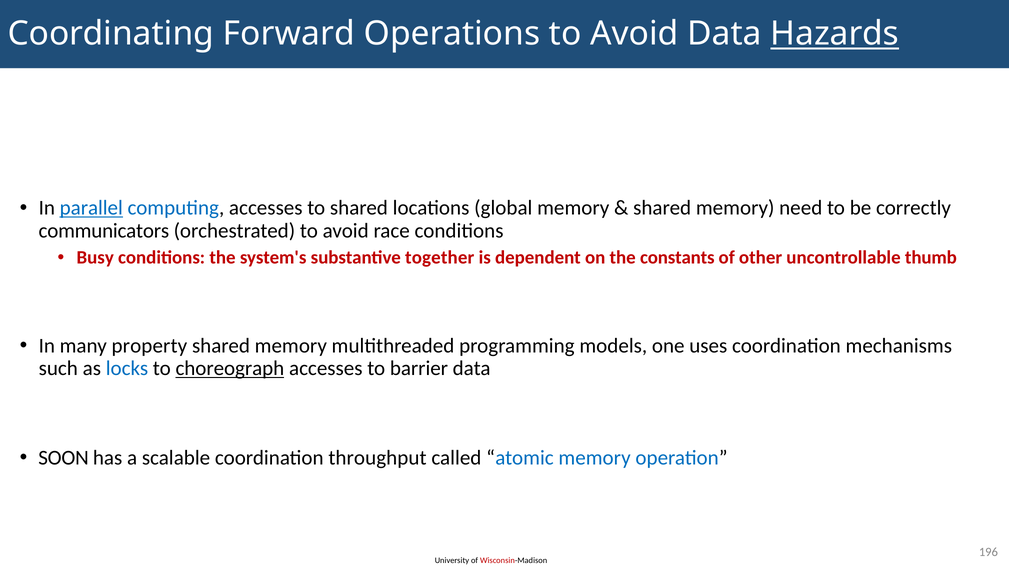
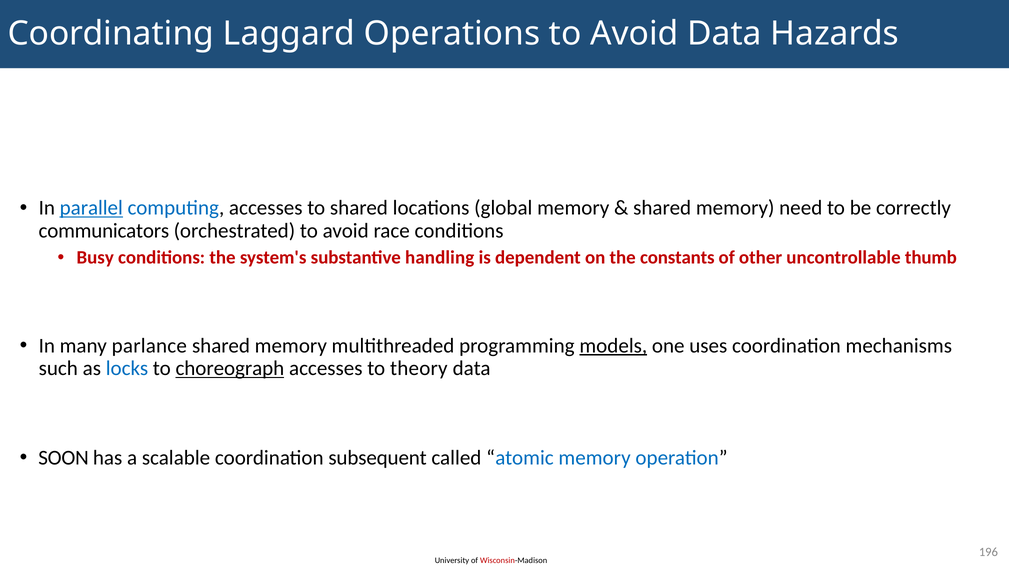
Forward: Forward -> Laggard (289, 34)
Hazards underline: present -> none (835, 34)
together: together -> handling (440, 257)
property: property -> parlance (149, 345)
models underline: none -> present (613, 345)
barrier: barrier -> theory (419, 368)
throughput: throughput -> subsequent (378, 457)
